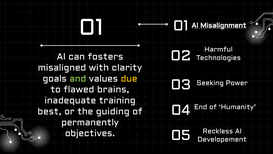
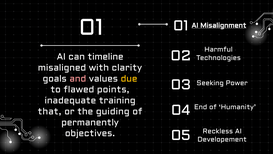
fosters: fosters -> timeline (106, 57)
and colour: light green -> pink (78, 78)
brains: brains -> points (113, 89)
best: best -> that (50, 111)
